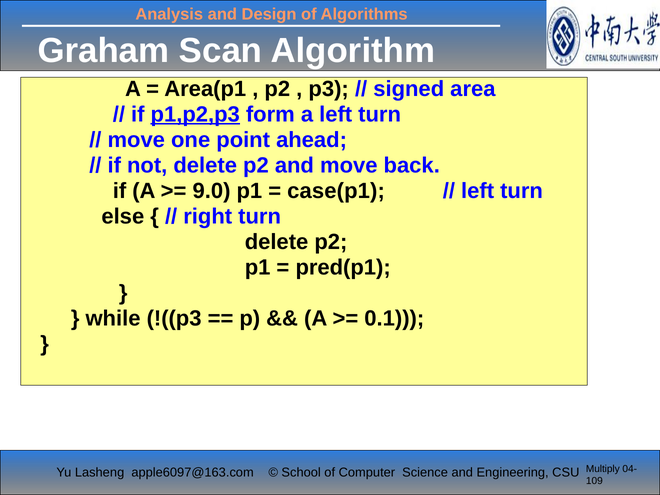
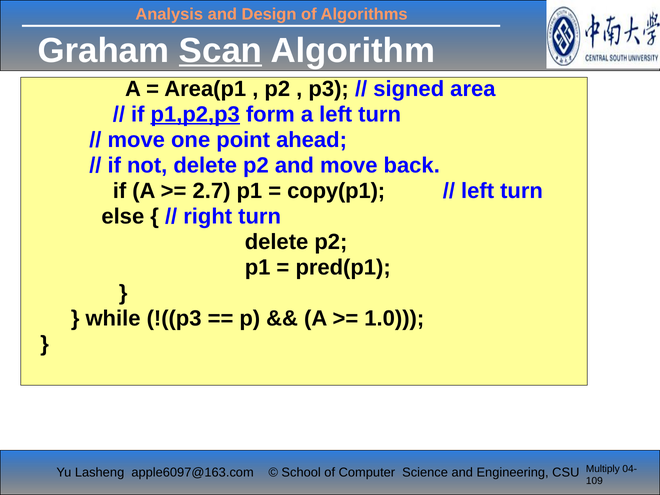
Scan underline: none -> present (221, 51)
9.0: 9.0 -> 2.7 (212, 191)
case(p1: case(p1 -> copy(p1 (336, 191)
0.1: 0.1 -> 1.0 (394, 319)
